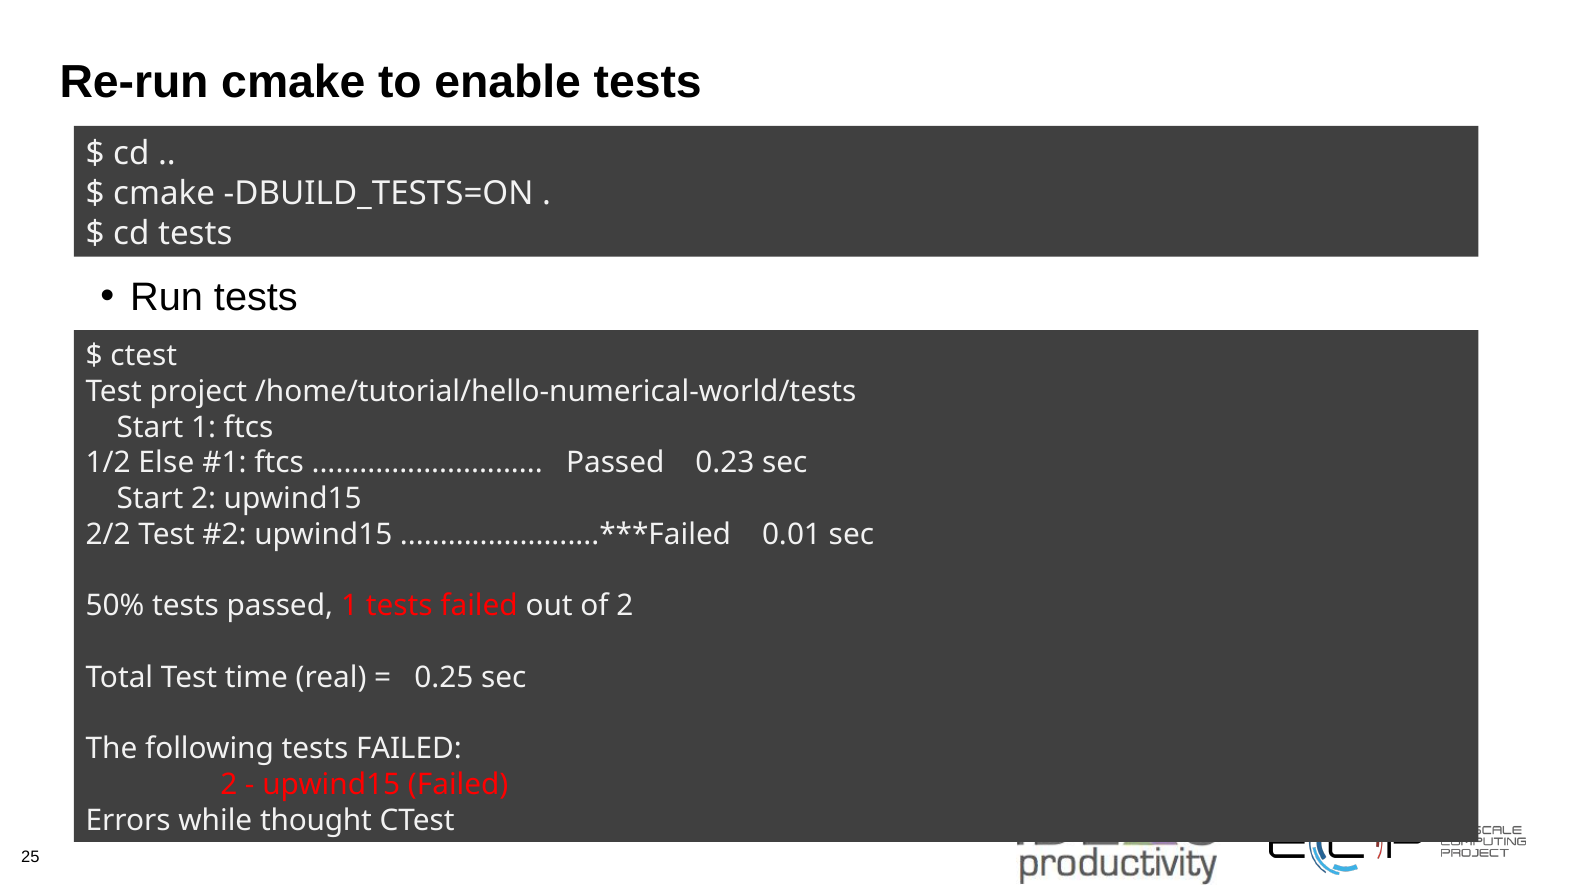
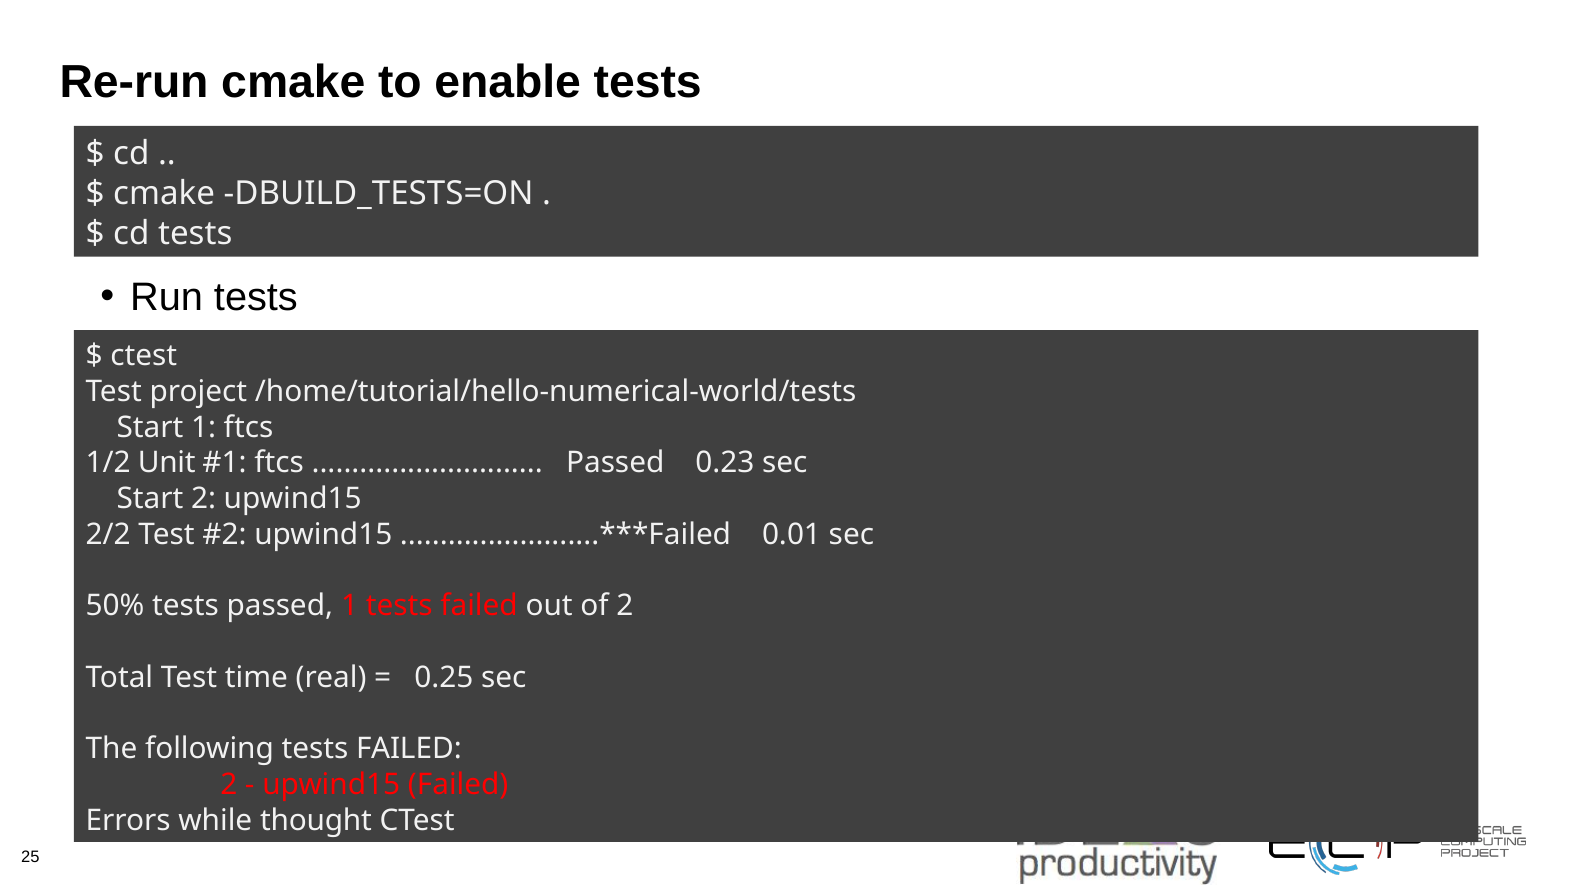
Else: Else -> Unit (167, 463)
